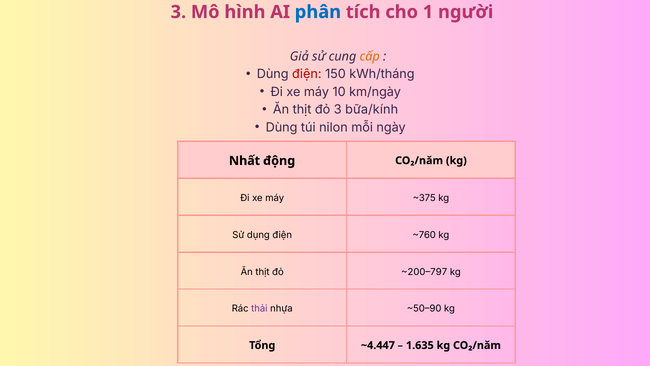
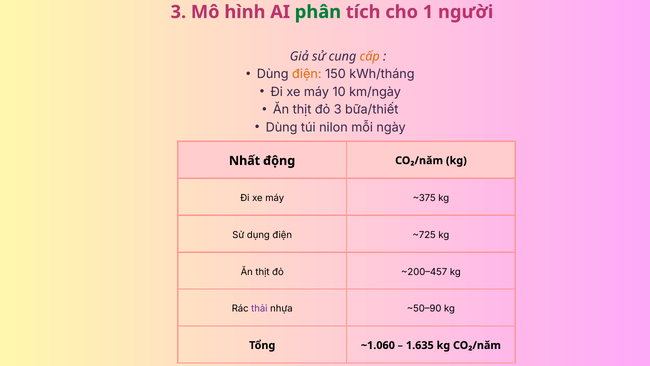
phân colour: blue -> green (318, 12)
điện colour: red -> orange (307, 74)
bữa/kính: bữa/kính -> bữa/thiết (372, 110)
~760: ~760 -> ~725 (424, 235)
~200–797: ~200–797 -> ~200–457 (424, 272)
~4.447: ~4.447 -> ~1.060 (378, 345)
